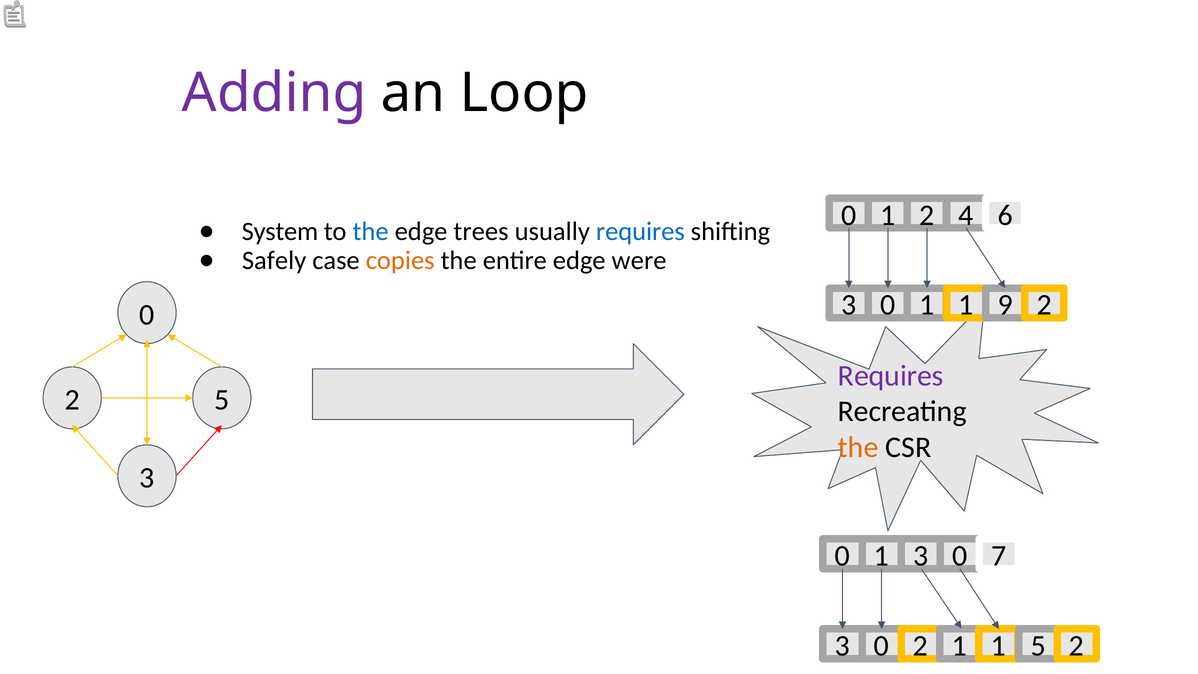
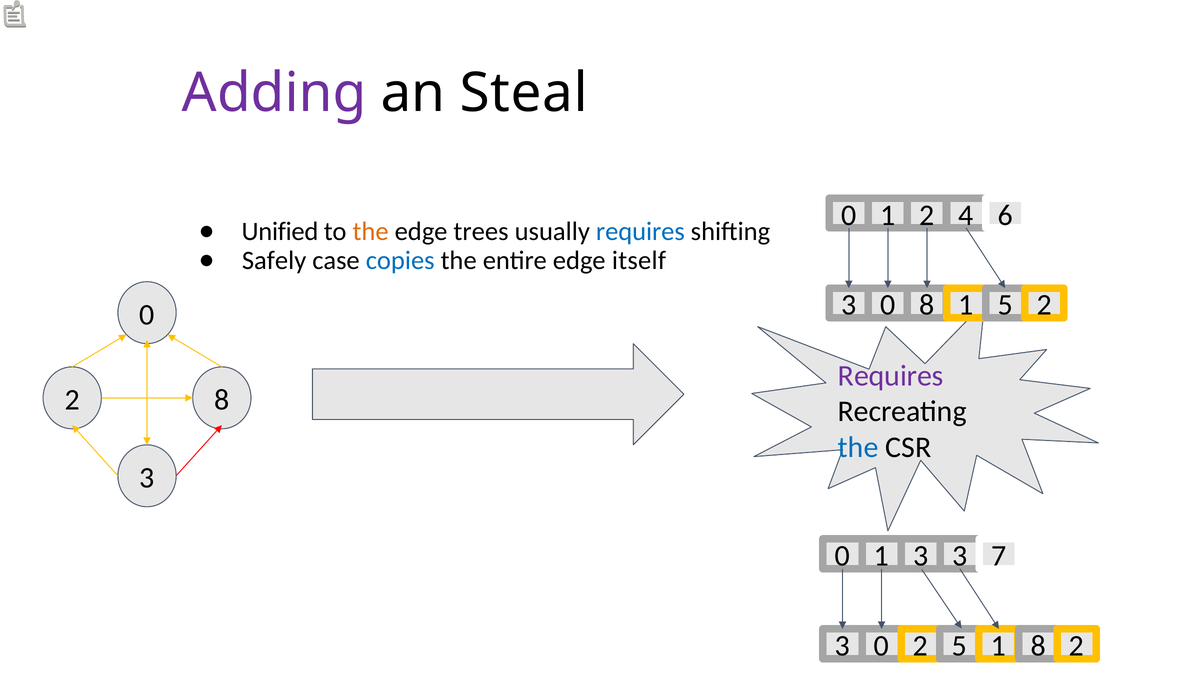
Loop: Loop -> Steal (524, 93)
System: System -> Unified (280, 232)
the colour: blue -> orange (371, 232)
copies colour: orange -> blue (400, 260)
were: were -> itself (639, 260)
0 1: 1 -> 8 (927, 305)
1 9: 9 -> 5 (1005, 305)
2 5: 5 -> 8 (222, 400)
the colour: orange -> blue (858, 447)
3 0: 0 -> 3 (960, 556)
1: 1 -> 5 (959, 646)
1 5: 5 -> 8 (1038, 646)
